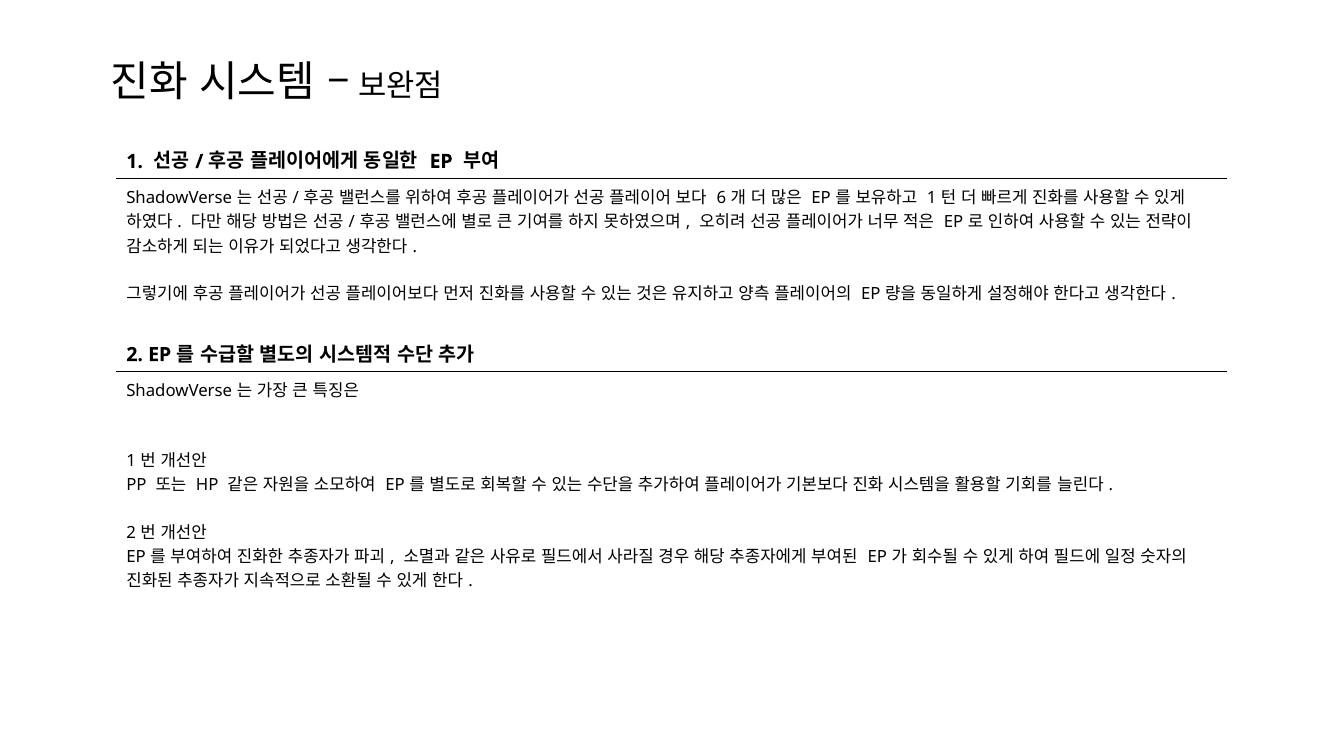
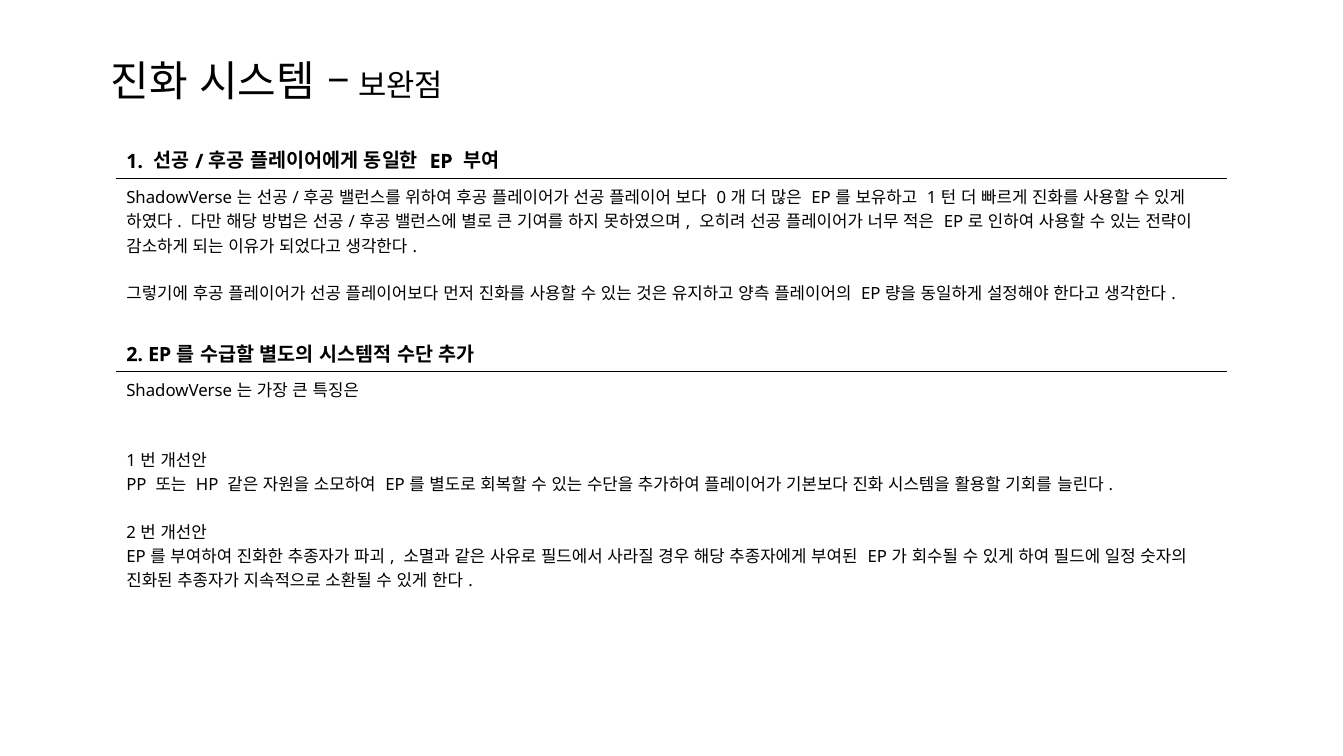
6: 6 -> 0 (721, 198)
